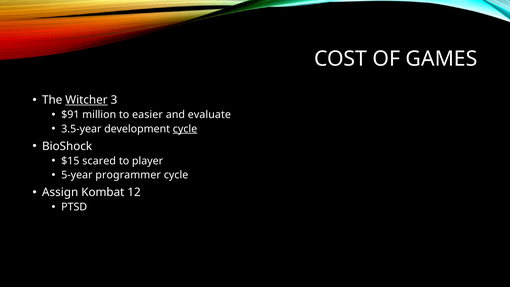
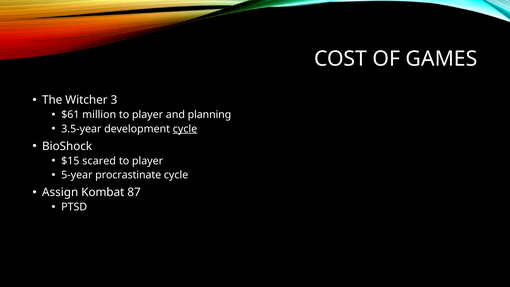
Witcher underline: present -> none (86, 100)
$91: $91 -> $61 (70, 115)
million to easier: easier -> player (148, 115)
evaluate: evaluate -> planning (209, 115)
programmer: programmer -> procrastinate (128, 175)
12: 12 -> 87 (134, 192)
